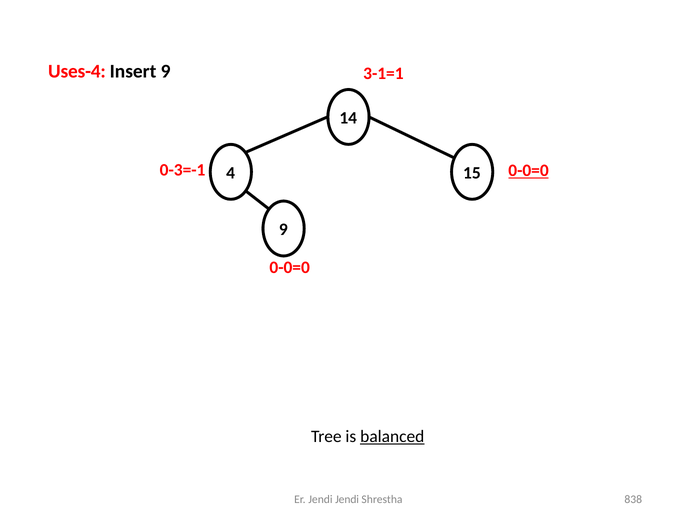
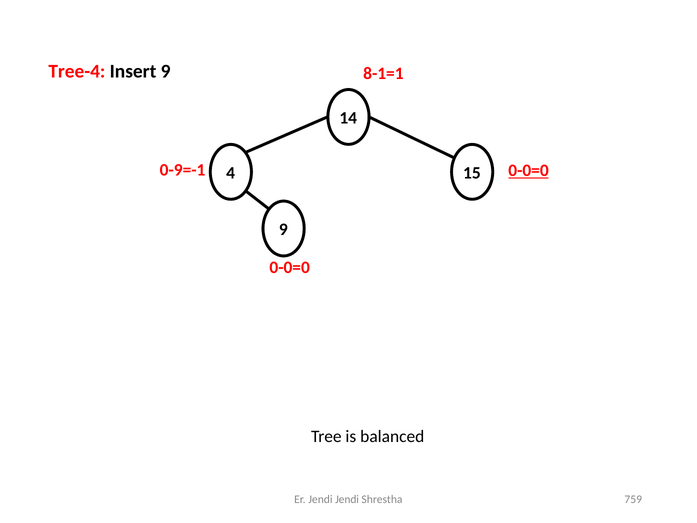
Uses-4: Uses-4 -> Tree-4 (77, 71)
3-1=1: 3-1=1 -> 8-1=1 (383, 73)
0-3=-1: 0-3=-1 -> 0-9=-1 (183, 170)
balanced underline: present -> none (392, 436)
838: 838 -> 759 (633, 499)
